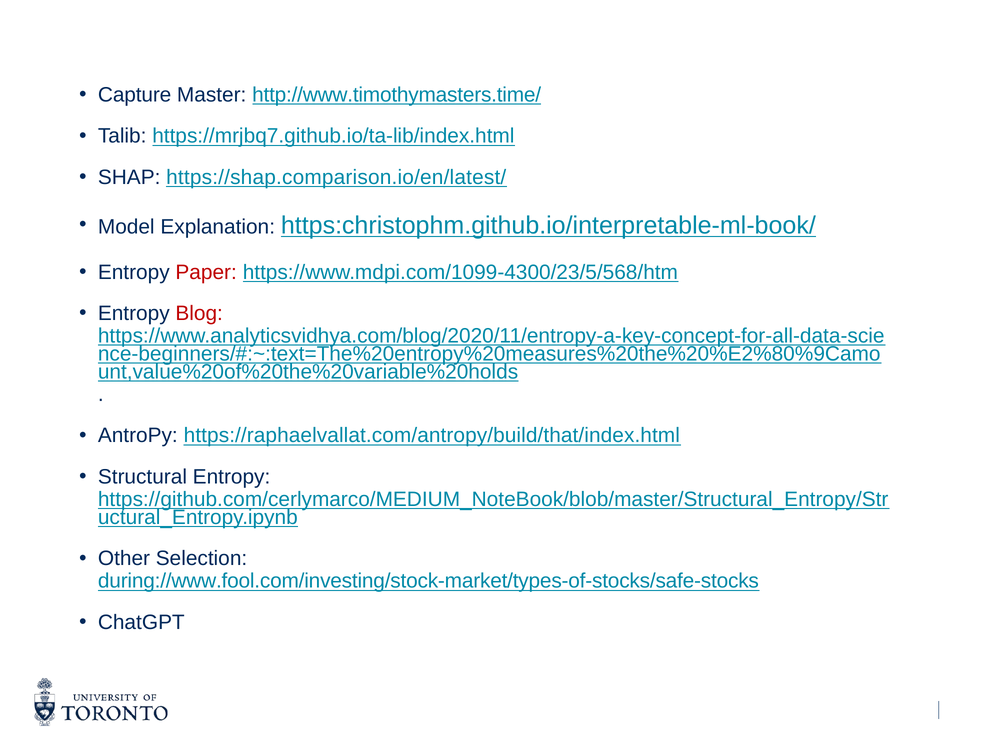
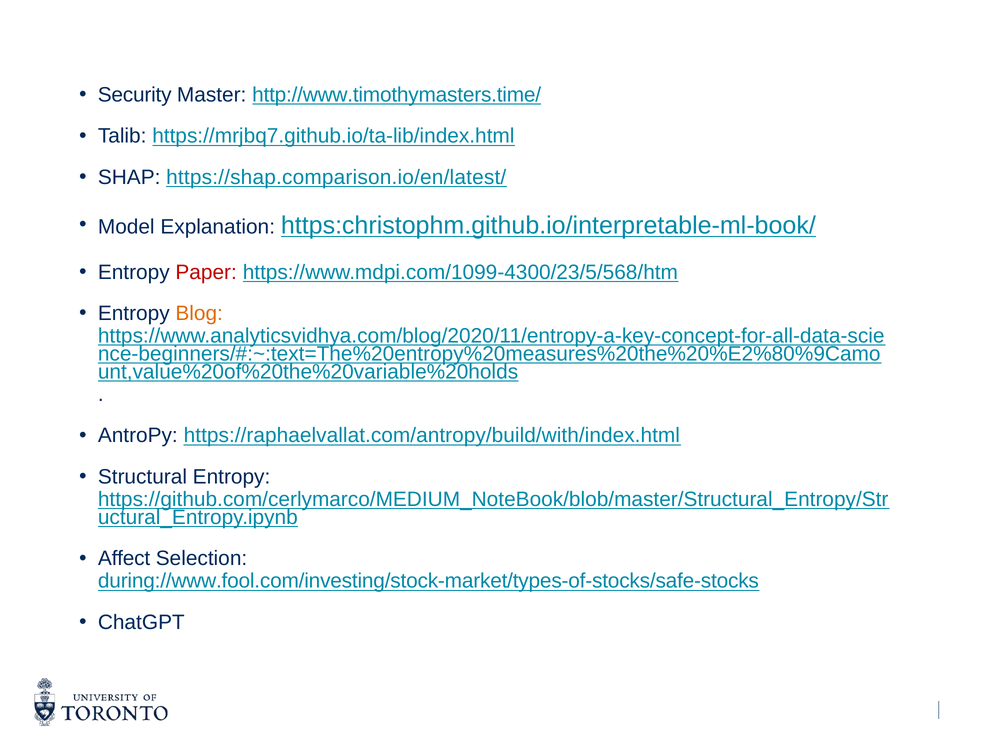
Capture: Capture -> Security (135, 95)
Blog colour: red -> orange (199, 314)
https://raphaelvallat.com/antropy/build/that/index.html: https://raphaelvallat.com/antropy/build/that/index.html -> https://raphaelvallat.com/antropy/build/with/index.html (432, 436)
Other: Other -> Affect (124, 559)
